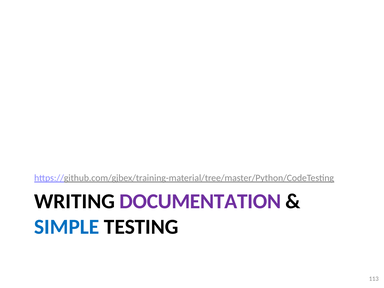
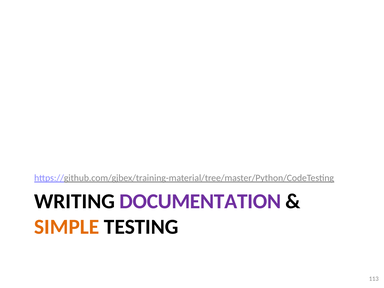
SIMPLE colour: blue -> orange (67, 227)
